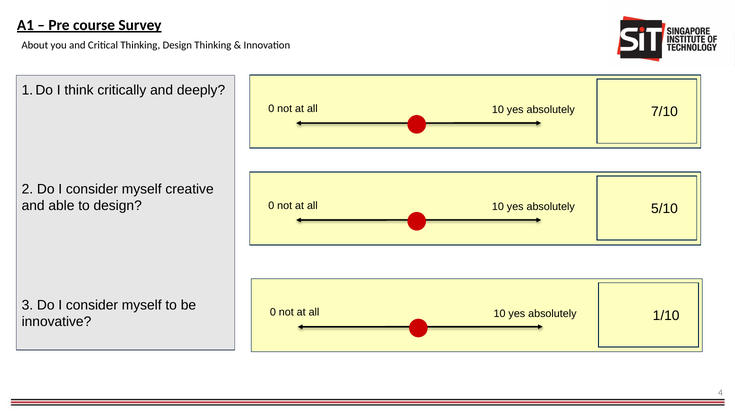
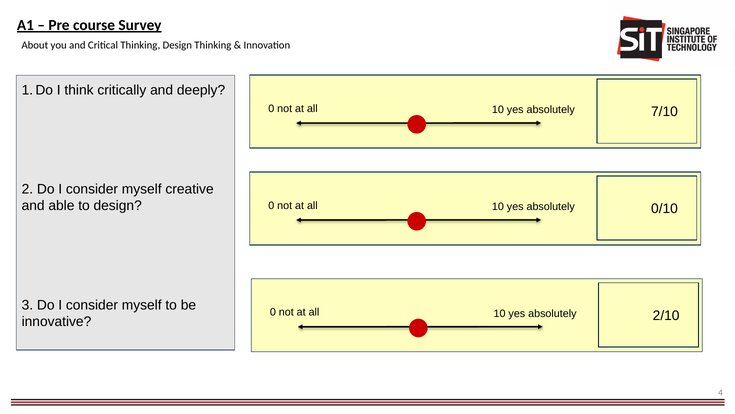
5/10: 5/10 -> 0/10 (665, 208)
1/10: 1/10 -> 2/10 (666, 315)
